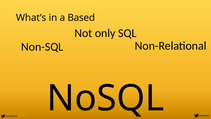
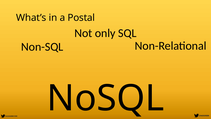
Based: Based -> Postal (81, 18)
